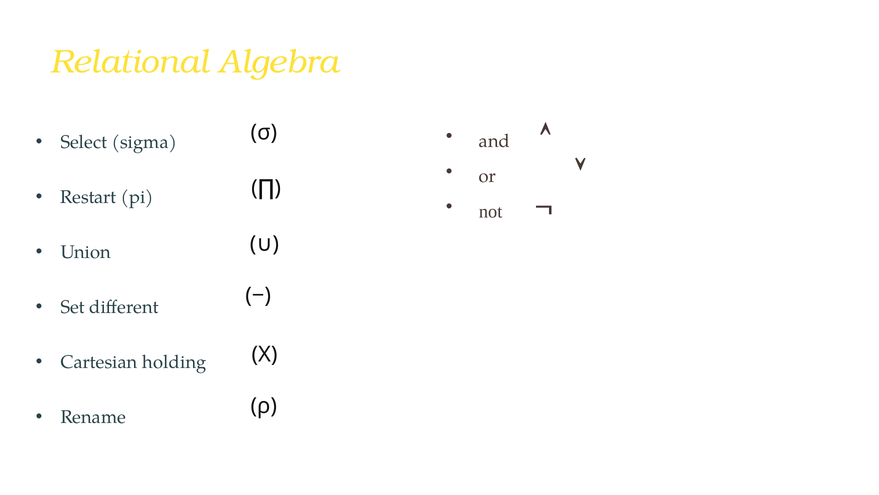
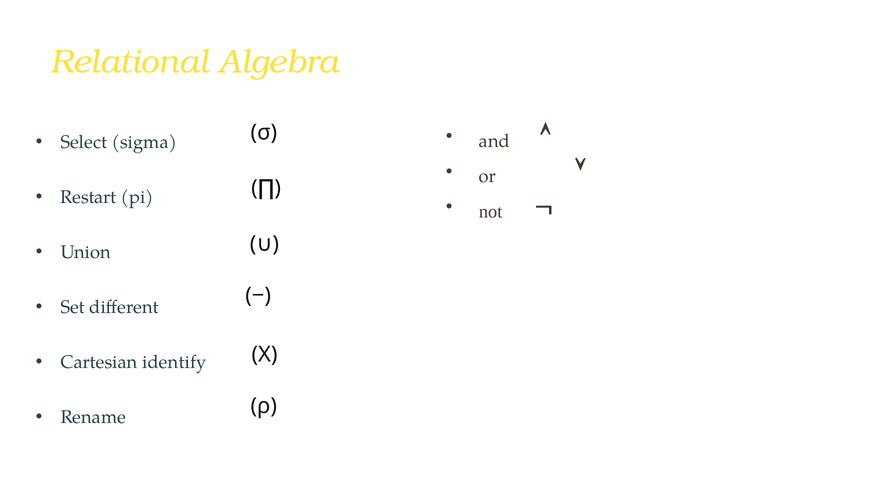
holding: holding -> identify (174, 362)
